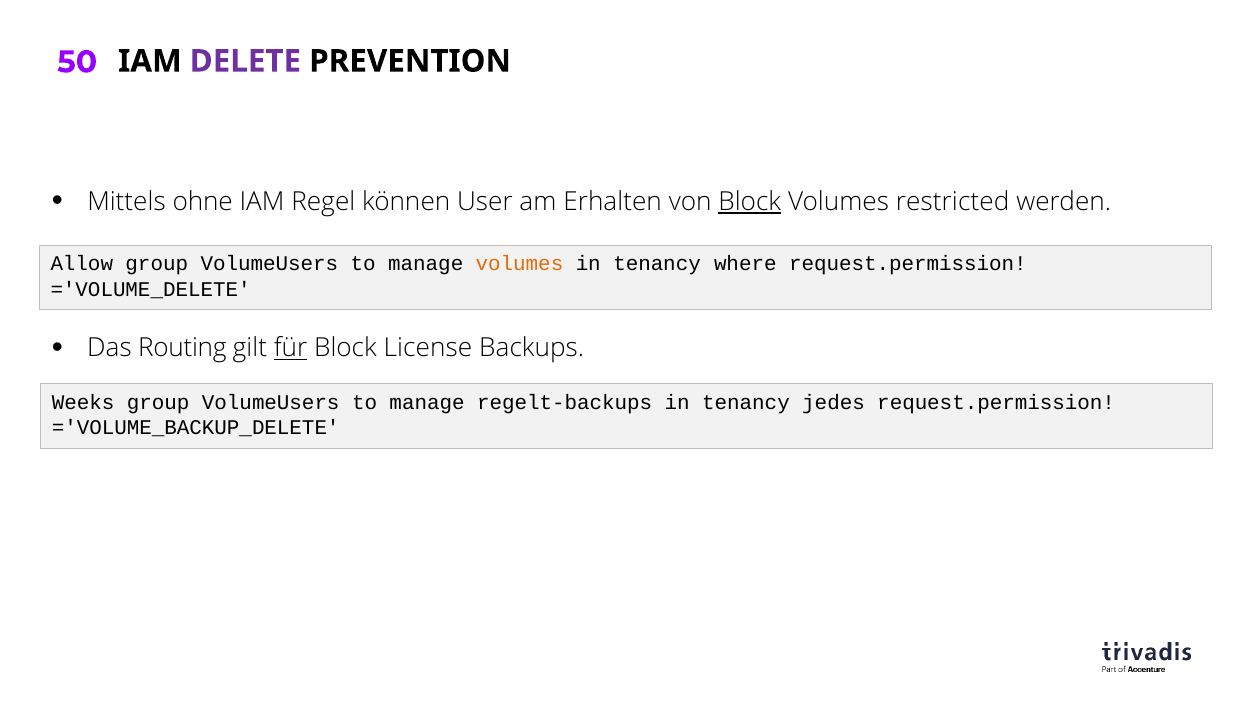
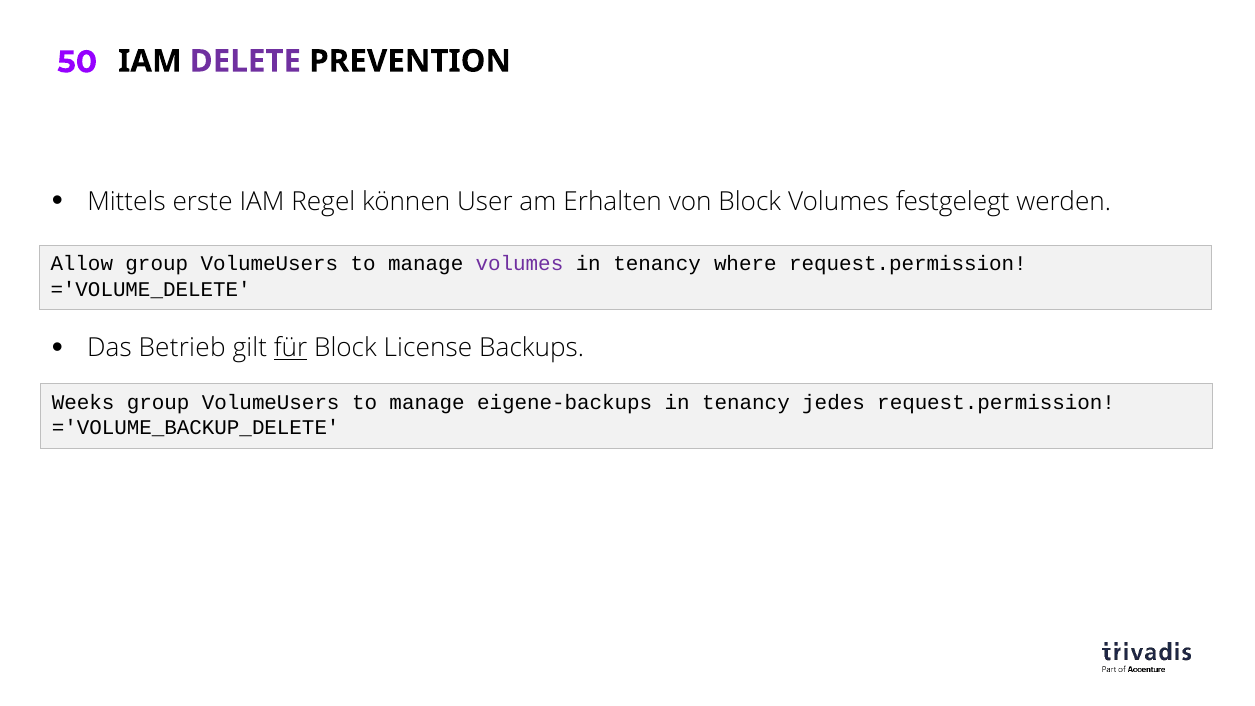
ohne: ohne -> erste (203, 202)
Block underline: present -> none (750, 202)
restricted: restricted -> festgelegt (953, 202)
volumes colour: orange -> purple (519, 264)
Routing: Routing -> Betrieb (182, 348)
regelt-backups: regelt-backups -> eigene-backups (565, 403)
